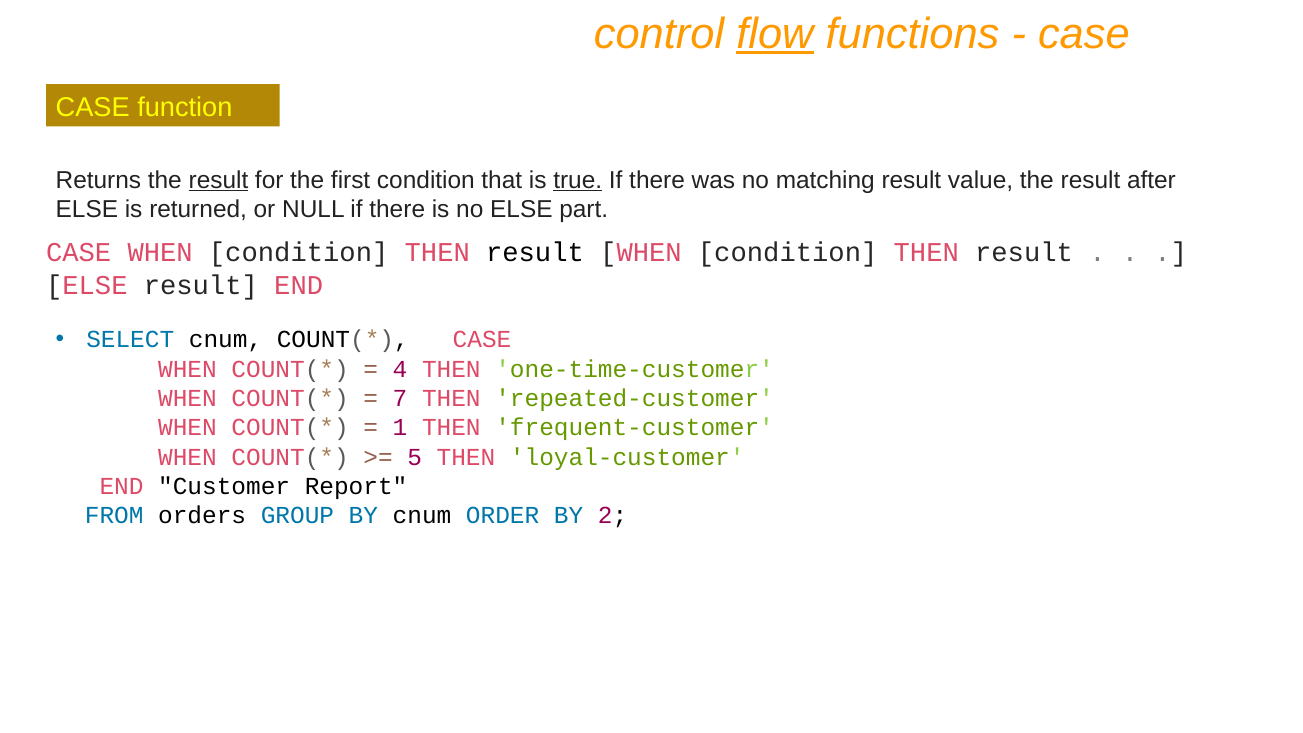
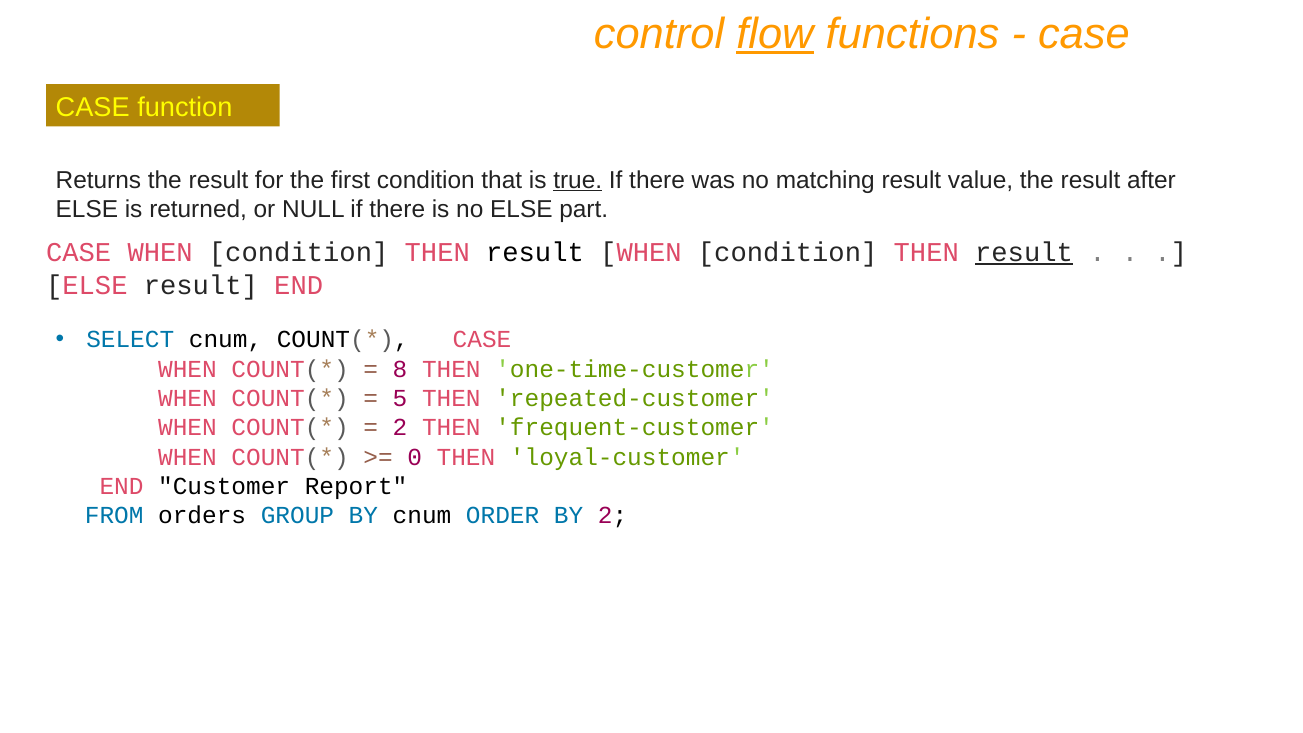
result underline: present -> none (218, 180)
result underline: none -> present (1024, 253)
4: 4 -> 8 (400, 369)
7: 7 -> 5 (400, 398)
1: 1 -> 2 (400, 428)
5: 5 -> 0 (415, 457)
